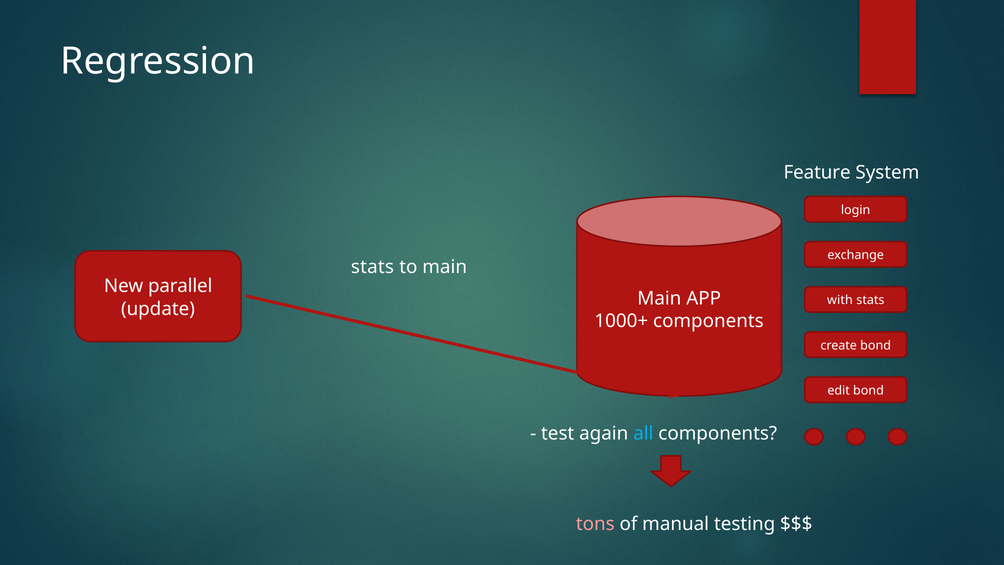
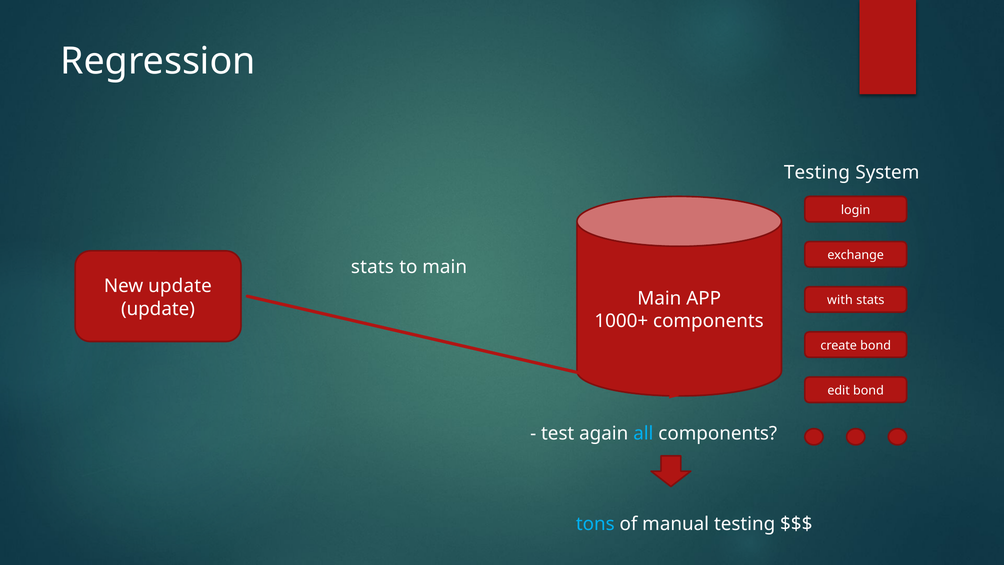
Feature: Feature -> Testing (817, 172)
New parallel: parallel -> update (180, 286)
tons colour: pink -> light blue (595, 524)
